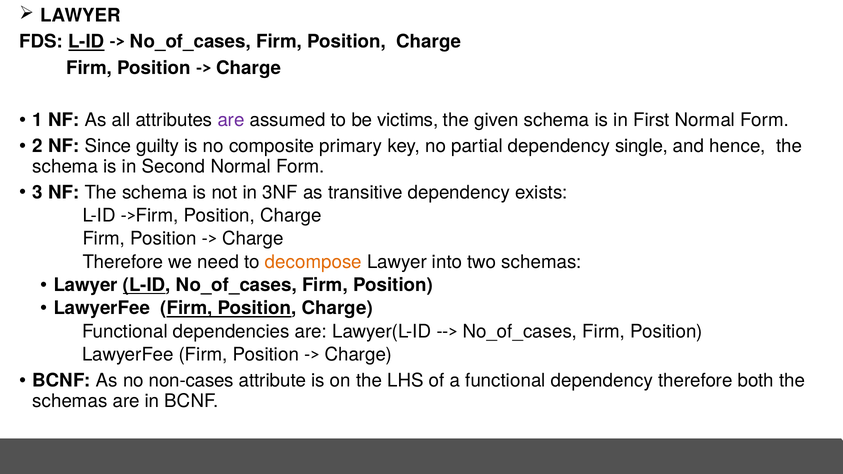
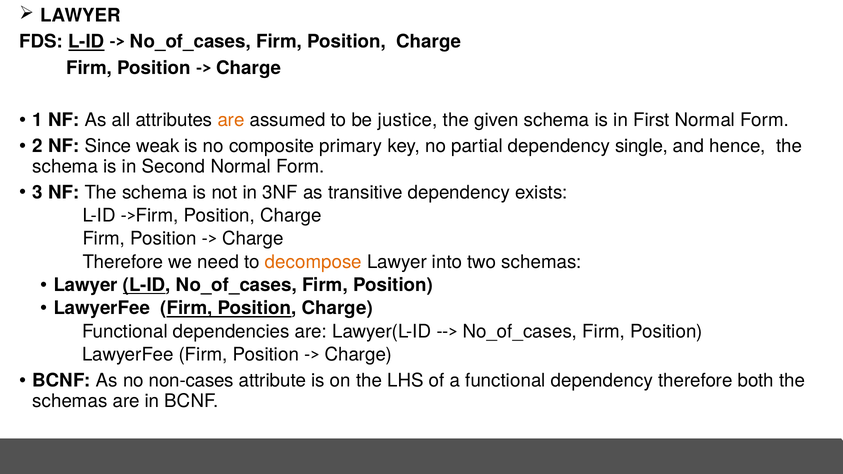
are colour: purple -> orange (231, 120)
victims: victims -> justice (408, 120)
guilty: guilty -> weak (158, 146)
